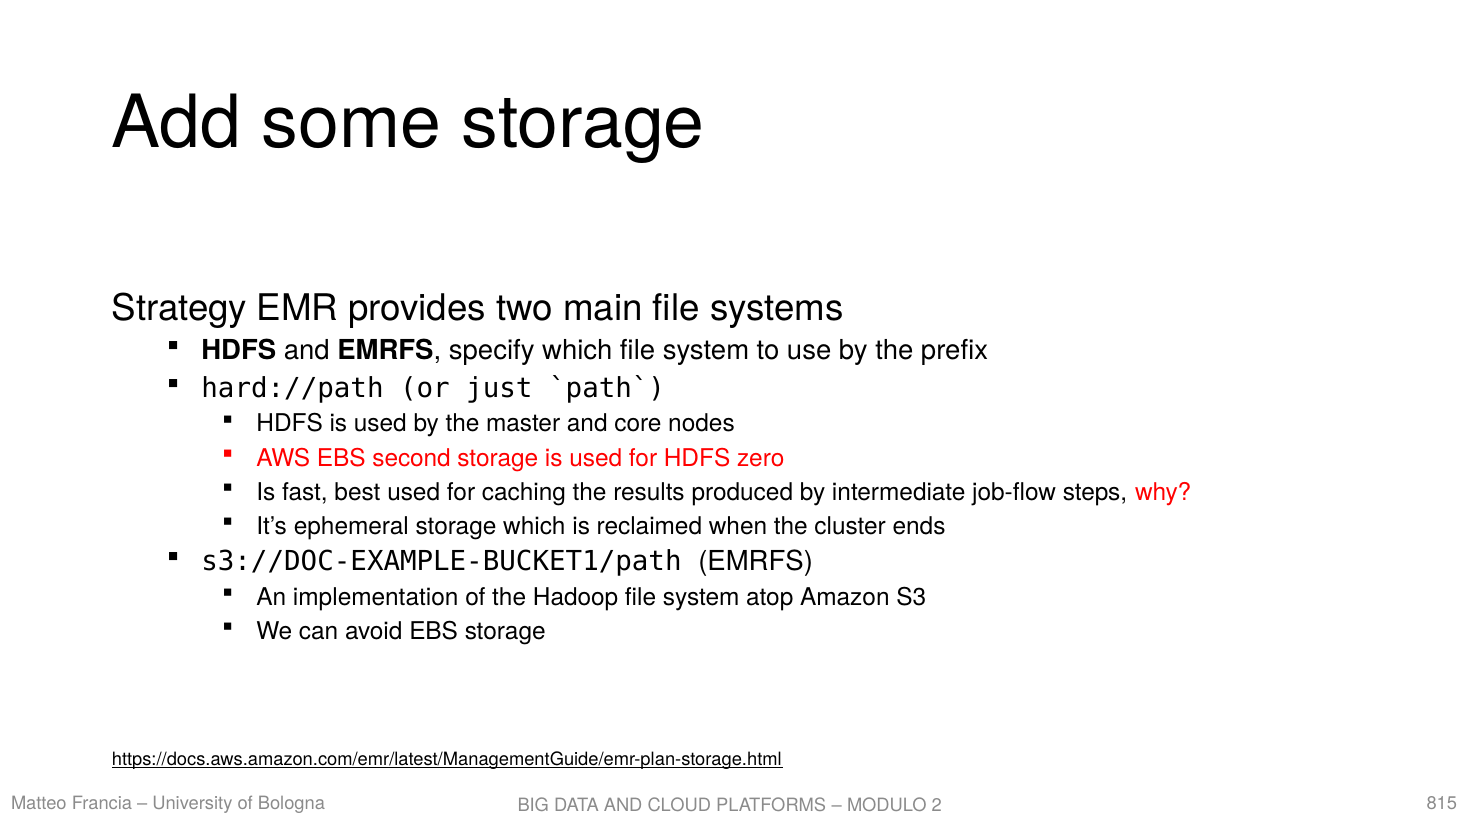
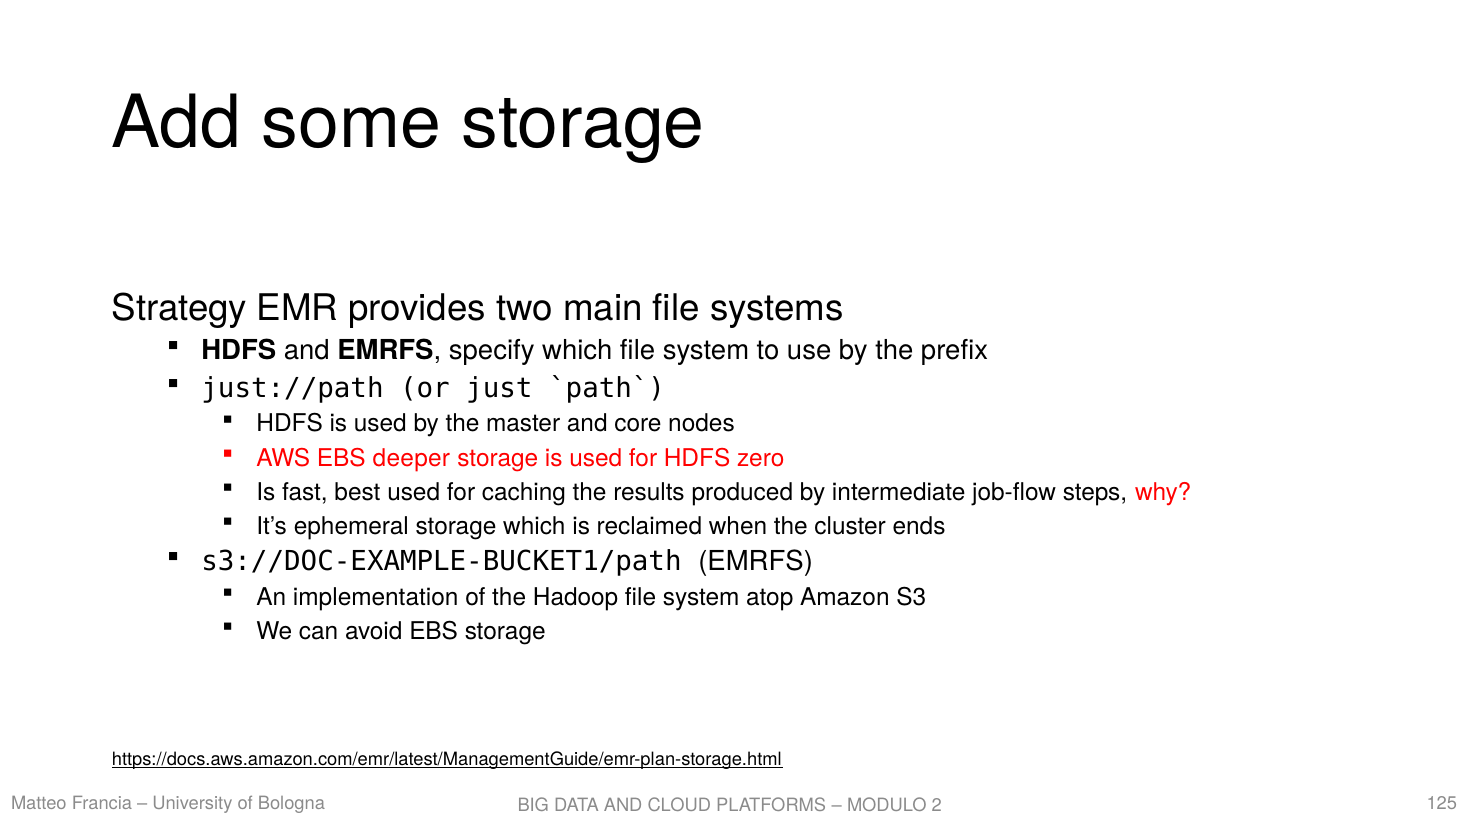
hard://path: hard://path -> just://path (292, 388)
second: second -> deeper (411, 458)
815: 815 -> 125 (1442, 803)
